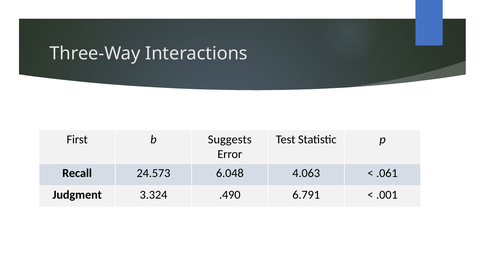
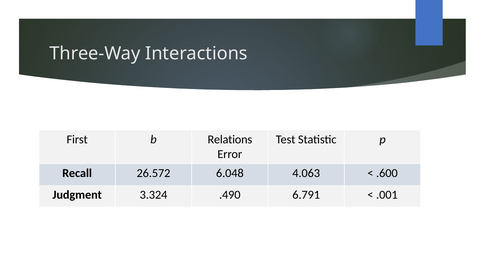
Suggests: Suggests -> Relations (230, 139)
24.573: 24.573 -> 26.572 (153, 173)
.061: .061 -> .600 (387, 173)
